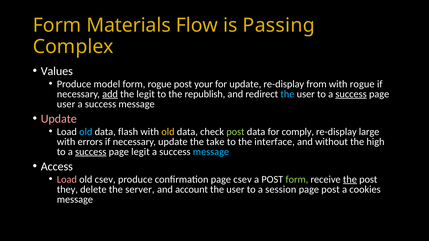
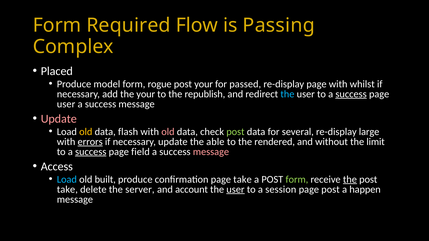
Materials: Materials -> Required (128, 25)
Values: Values -> Placed (57, 71)
for update: update -> passed (245, 84)
re-display from: from -> page (317, 84)
with rogue: rogue -> whilst (362, 84)
add underline: present -> none (110, 94)
the legit: legit -> your (146, 94)
old colour: light blue -> yellow (86, 132)
old colour: yellow -> pink (168, 132)
comply: comply -> several (298, 132)
errors underline: none -> present (90, 142)
take: take -> able (215, 142)
interface: interface -> rendered (275, 142)
high: high -> limit (376, 142)
page legit: legit -> field (140, 152)
message colour: light blue -> pink (211, 152)
Load colour: pink -> light blue (67, 180)
old csev: csev -> built (105, 180)
page csev: csev -> take (243, 180)
they: they -> take (67, 190)
user underline: none -> present (235, 190)
cookies: cookies -> happen (365, 190)
